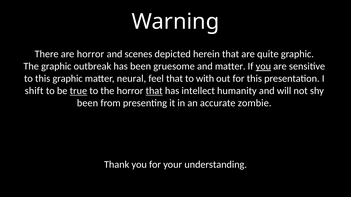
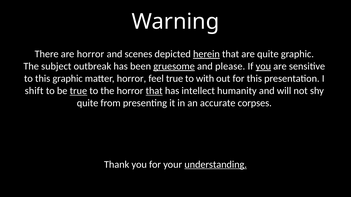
herein underline: none -> present (206, 54)
The graphic: graphic -> subject (56, 66)
gruesome underline: none -> present (174, 66)
and matter: matter -> please (230, 66)
matter neural: neural -> horror (131, 79)
feel that: that -> true (175, 79)
been: been -> quite (88, 103)
zombie: zombie -> corpses (255, 103)
understanding underline: none -> present (216, 165)
